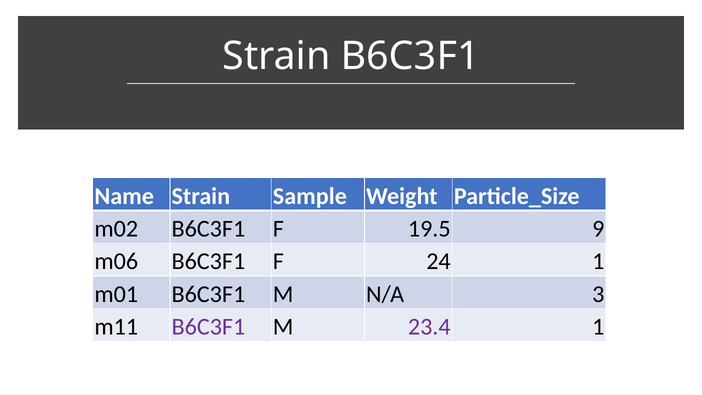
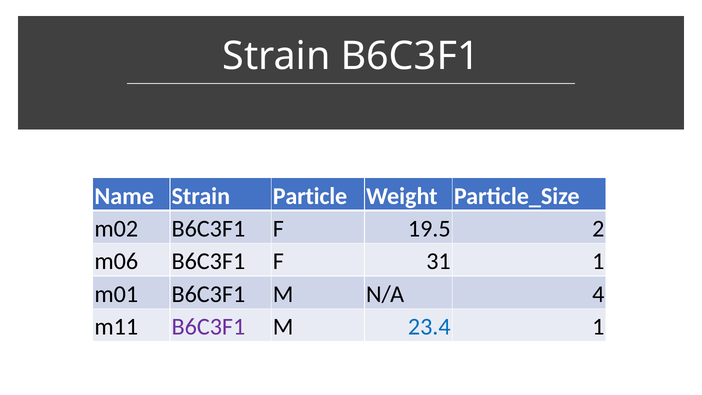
Sample: Sample -> Particle (310, 196)
9: 9 -> 2 (598, 229)
24: 24 -> 31 (438, 261)
3: 3 -> 4 (598, 294)
23.4 colour: purple -> blue (429, 327)
